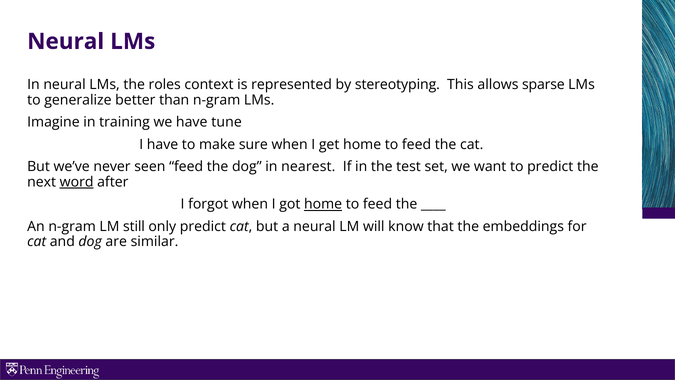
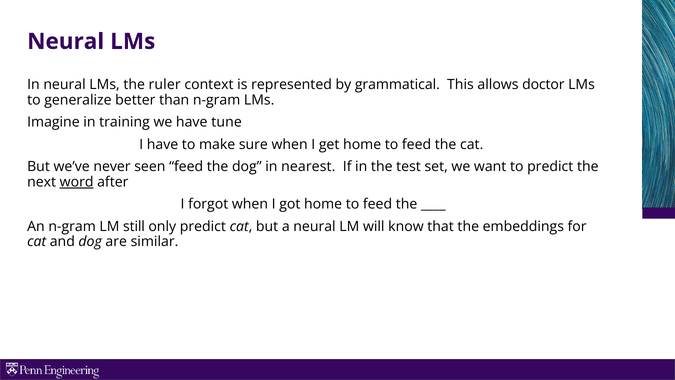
roles: roles -> ruler (165, 85)
stereotyping: stereotyping -> grammatical (397, 85)
sparse: sparse -> doctor (543, 85)
home underline: present -> none (323, 204)
